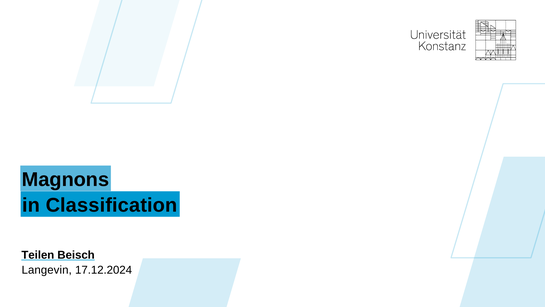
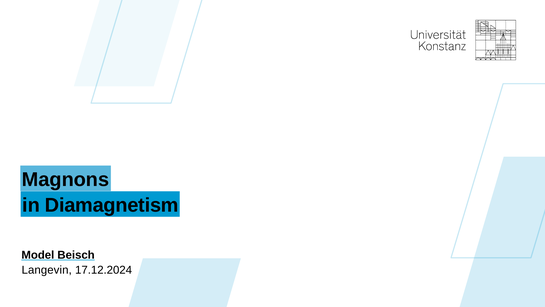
Classification: Classification -> Diamagnetism (112, 205)
Teilen: Teilen -> Model (38, 255)
